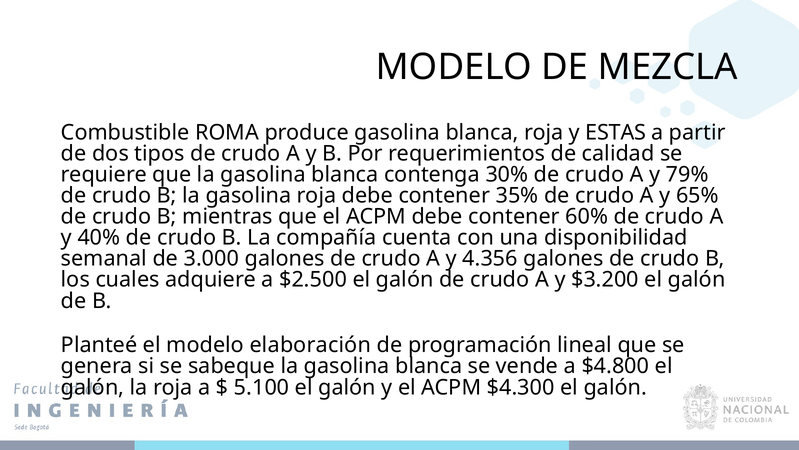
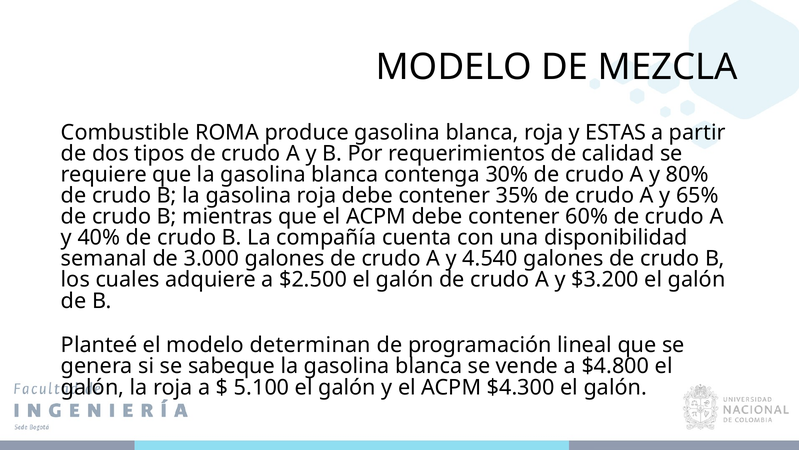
79%: 79% -> 80% (687, 174)
4.356: 4.356 -> 4.540 (490, 258)
elaboración: elaboración -> determinan (310, 345)
